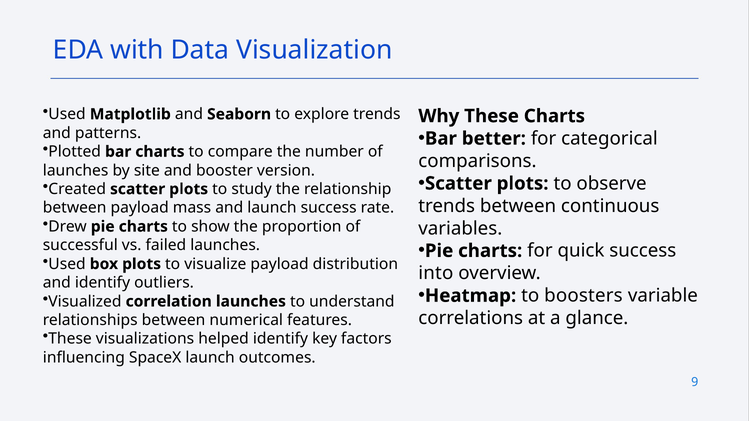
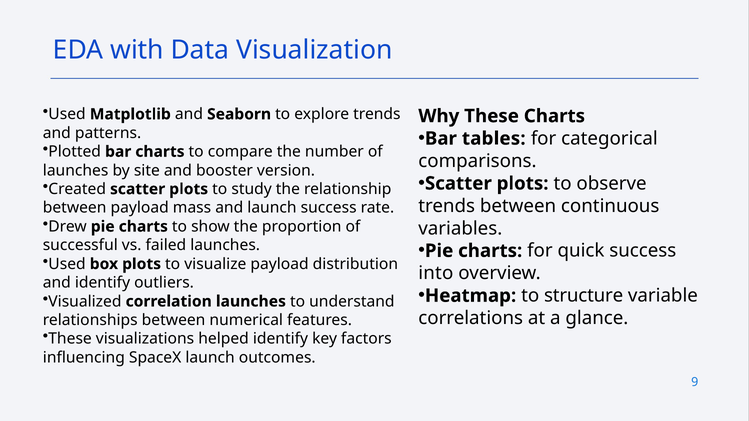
better: better -> tables (494, 139)
boosters: boosters -> structure (584, 296)
